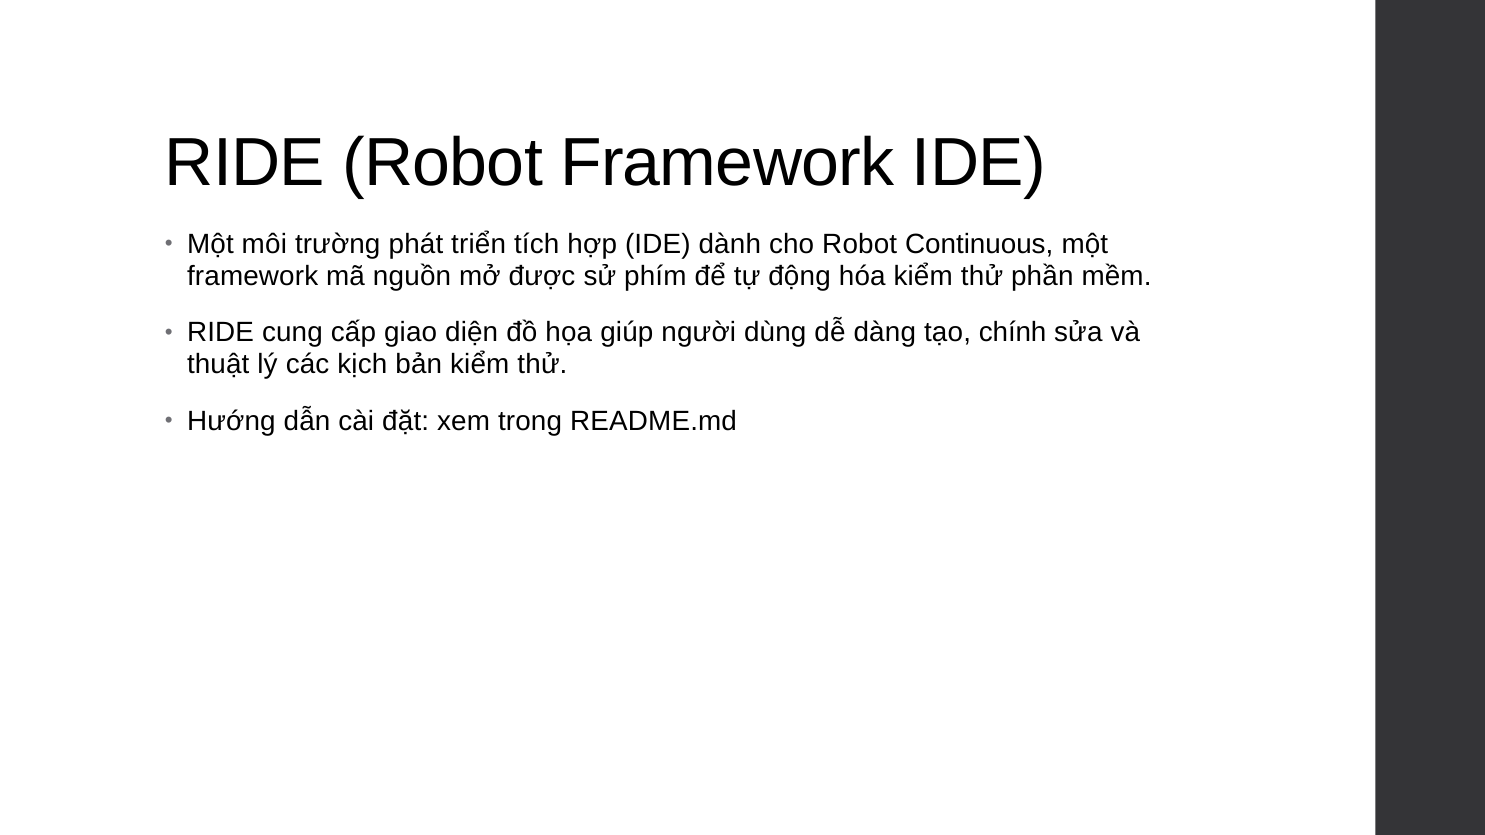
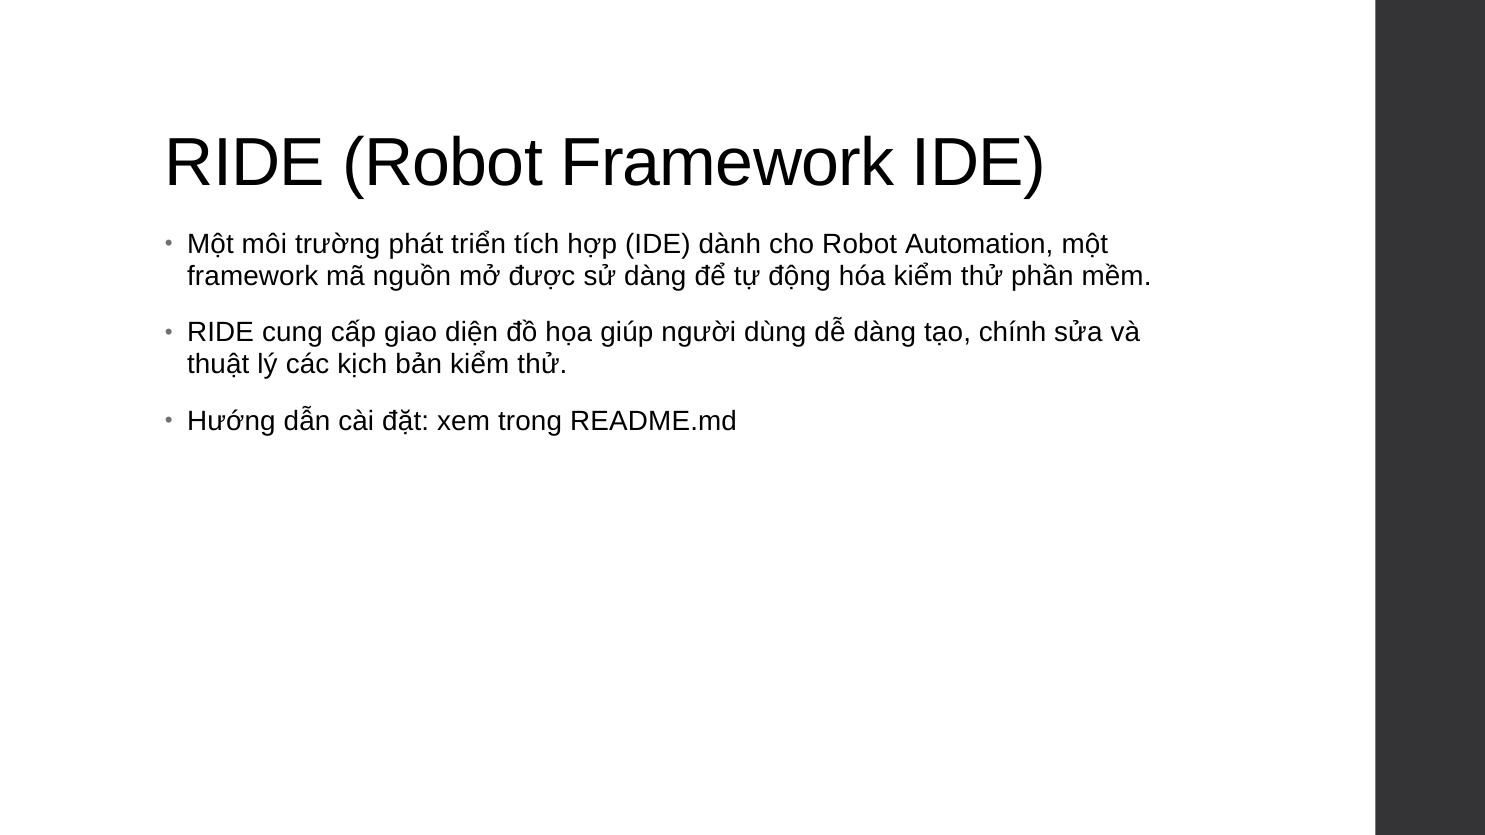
Continuous: Continuous -> Automation (979, 245)
sử phím: phím -> dàng (655, 276)
